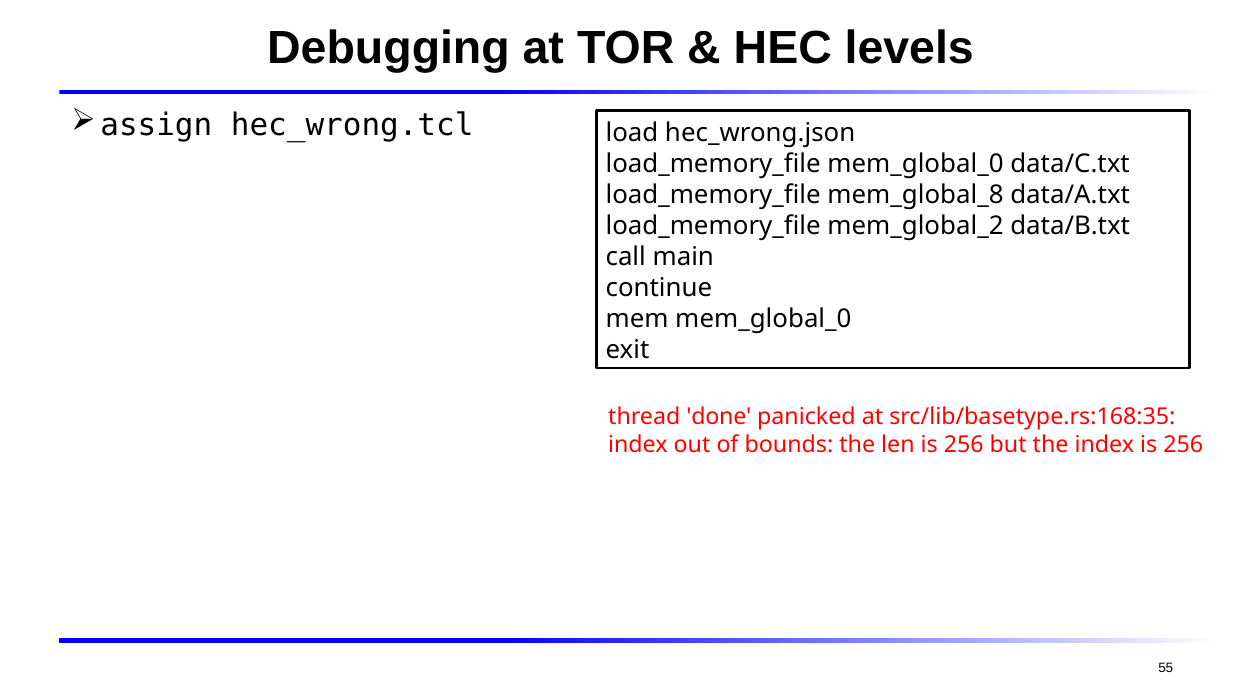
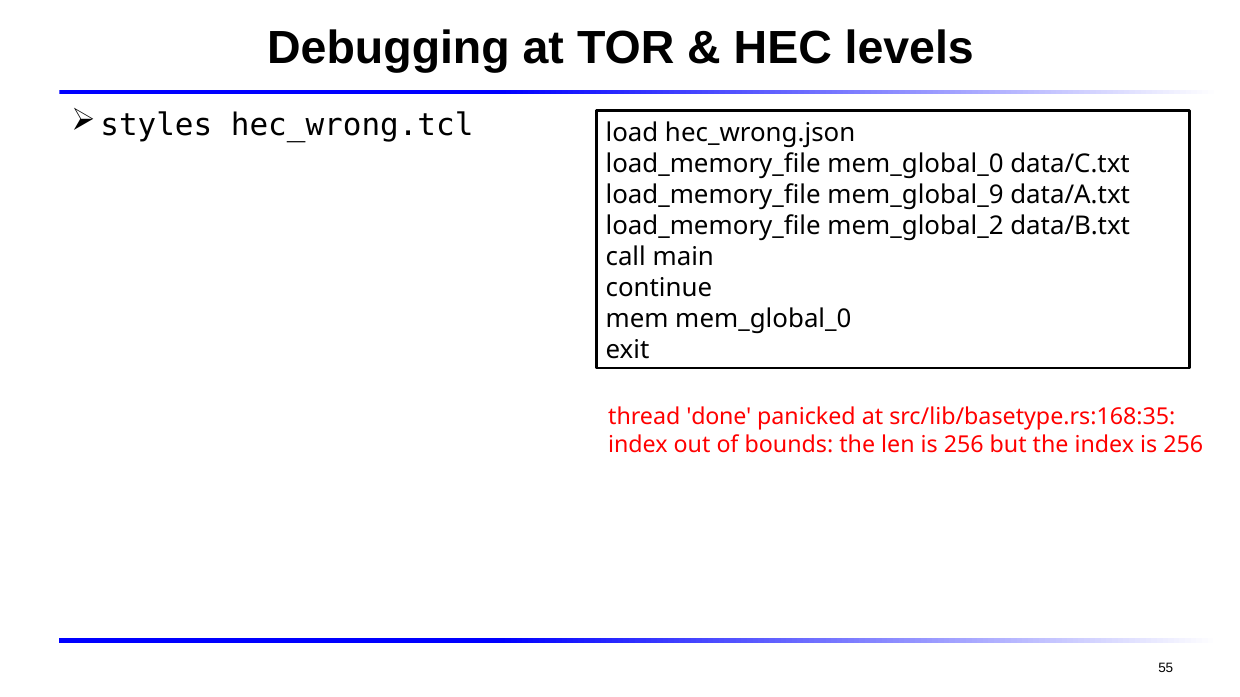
assign: assign -> styles (156, 125)
mem_global_8: mem_global_8 -> mem_global_9 (916, 195)
